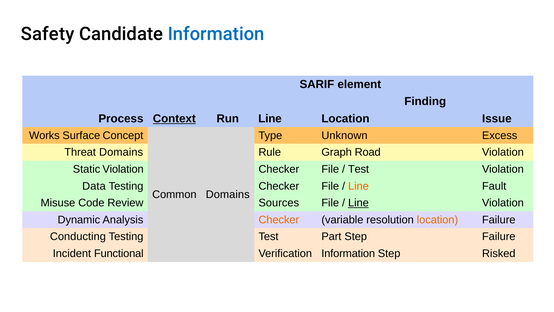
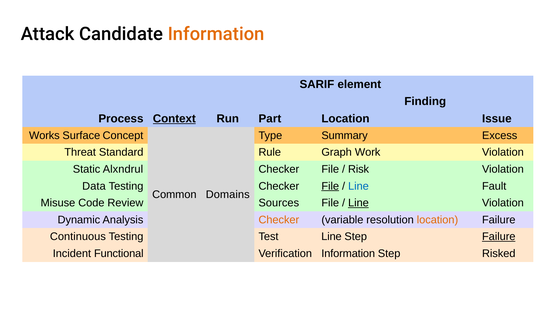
Safety: Safety -> Attack (48, 34)
Information colour: blue -> orange (216, 34)
Run Line: Line -> Part (270, 118)
Unknown: Unknown -> Summary (345, 135)
Threat Domains: Domains -> Standard (121, 152)
Road: Road -> Work (368, 152)
Static Violation: Violation -> Alxndrul (123, 169)
Test: Test -> Risk (359, 169)
File underline: none -> present (330, 186)
Line colour: orange -> blue (358, 186)
Conducting: Conducting -> Continuous (78, 236)
Test Part: Part -> Line (331, 236)
Failure underline: none -> present (499, 236)
